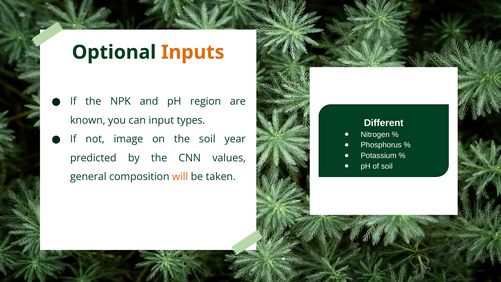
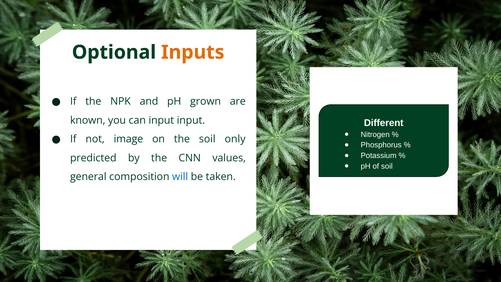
region: region -> grown (206, 101)
input types: types -> input (191, 120)
year: year -> only (235, 139)
will colour: orange -> blue (180, 177)
